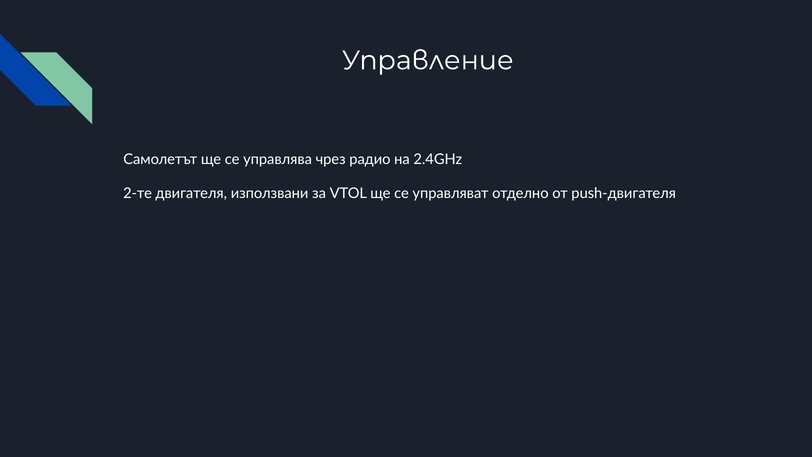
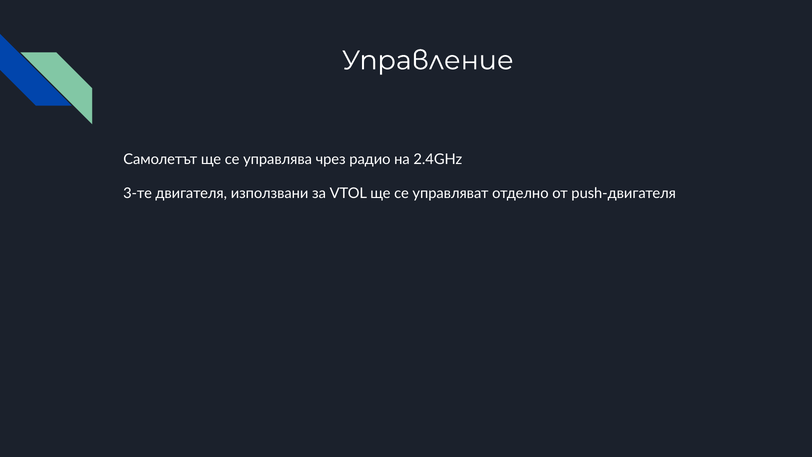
2-те: 2-те -> 3-те (138, 193)
